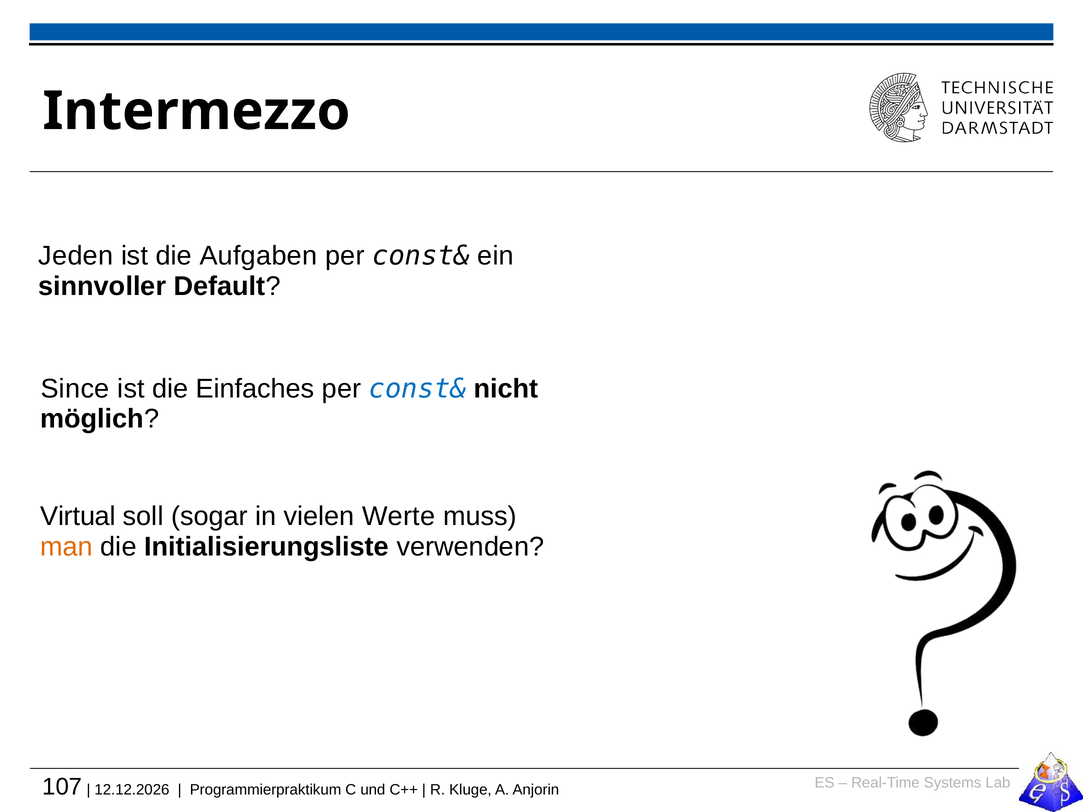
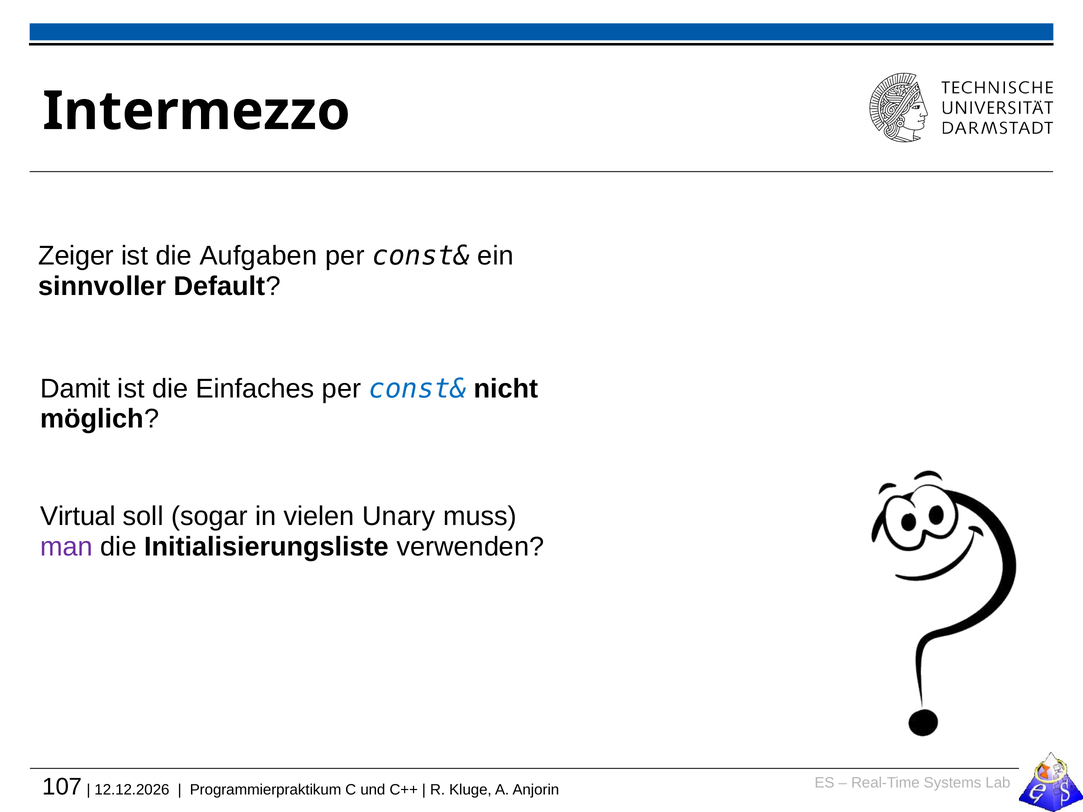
Jeden: Jeden -> Zeiger (76, 256)
Since: Since -> Damit (75, 389)
Werte: Werte -> Unary (399, 517)
man colour: orange -> purple (67, 547)
